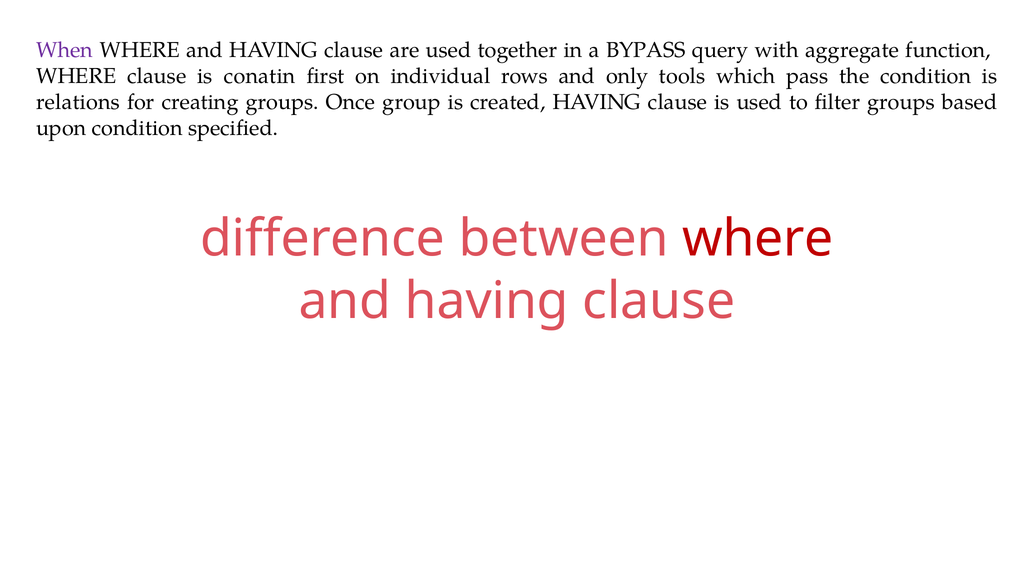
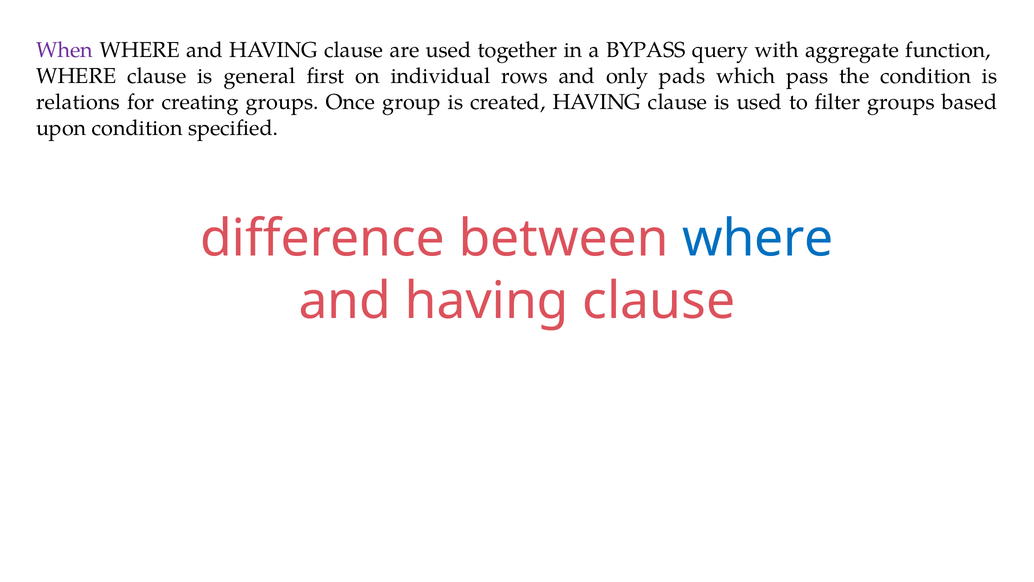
conatin: conatin -> general (260, 76)
tools: tools -> pads (682, 76)
where colour: red -> blue (758, 239)
